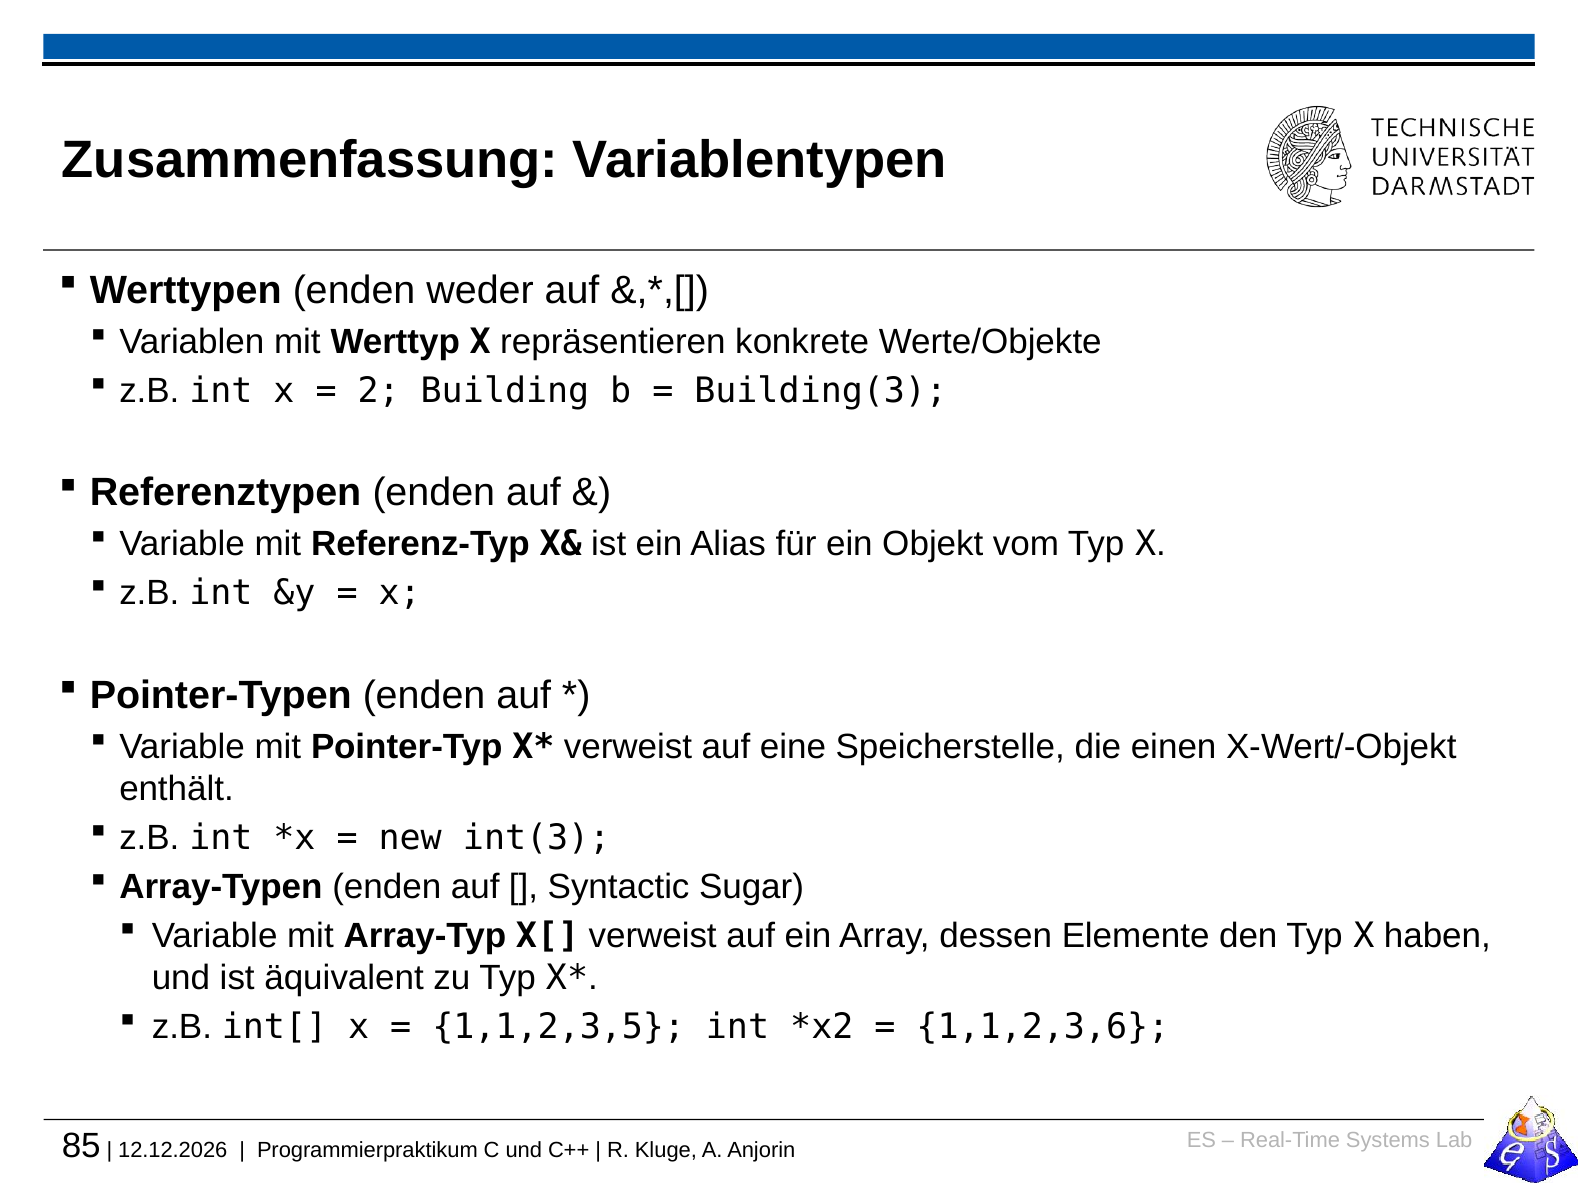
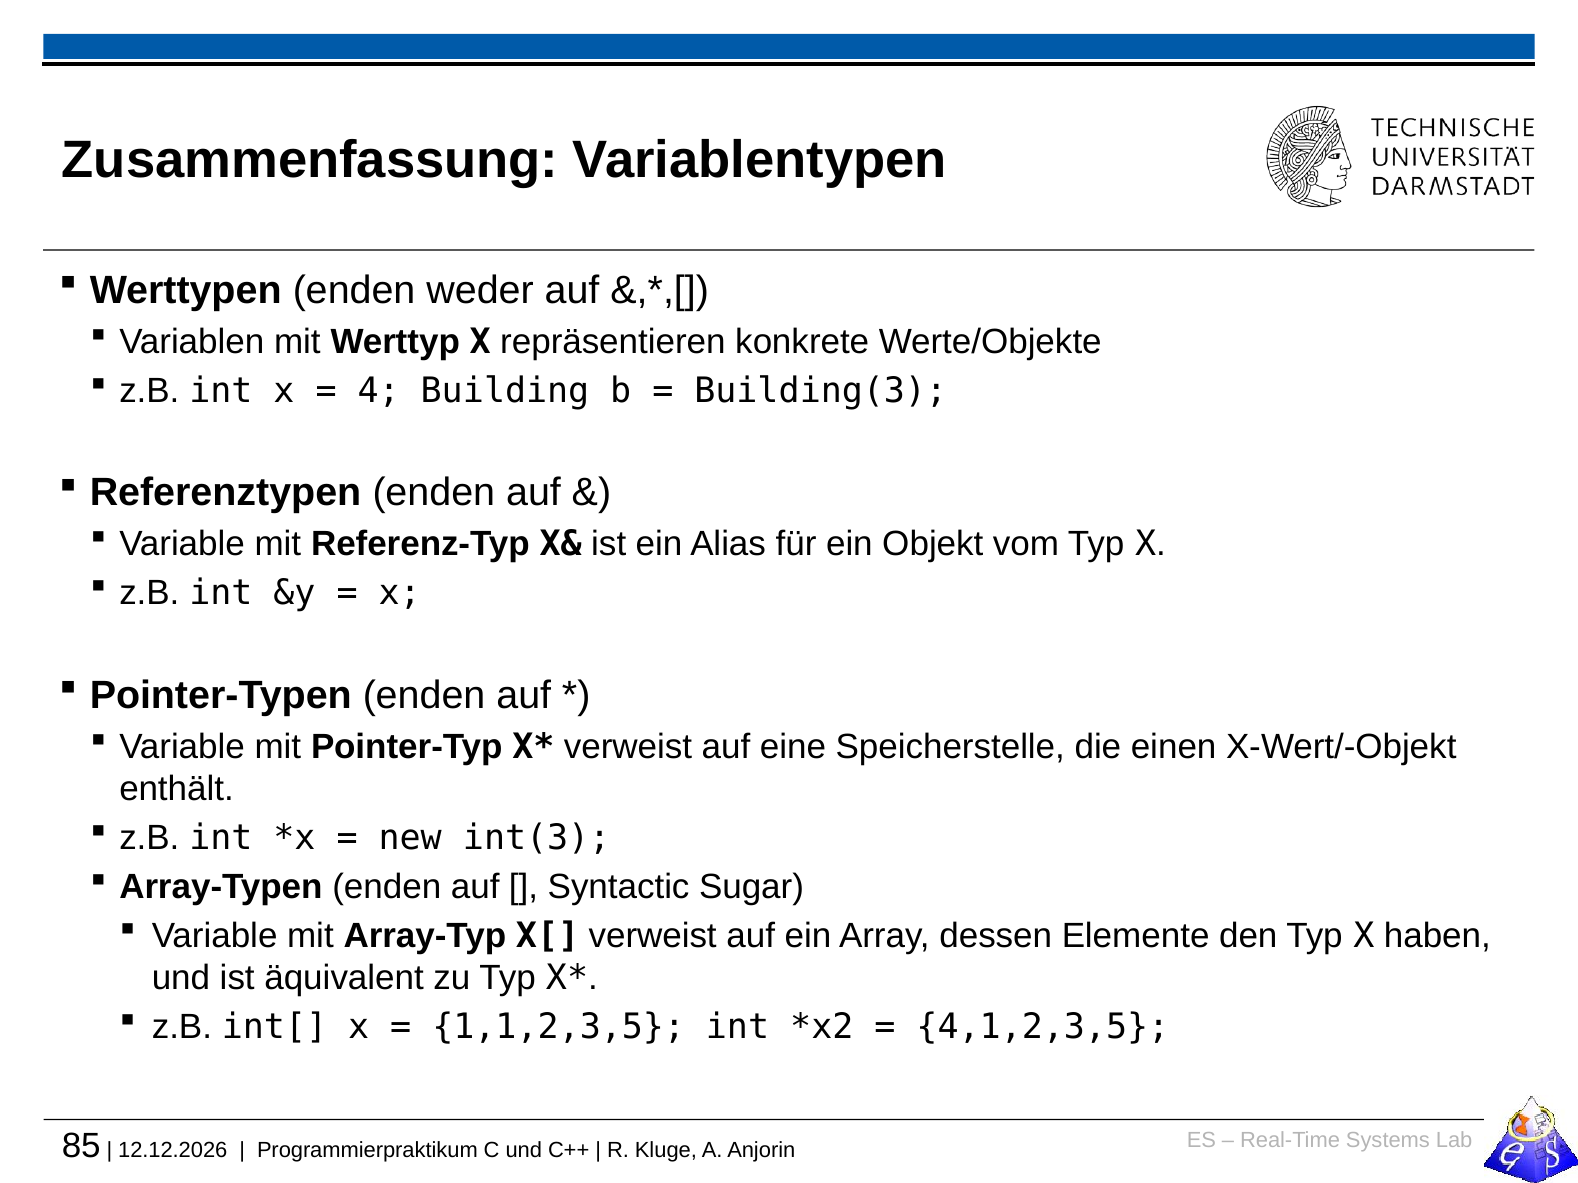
2: 2 -> 4 (379, 391)
1,1,2,3,6: 1,1,2,3,6 -> 4,1,2,3,5 (1043, 1027)
